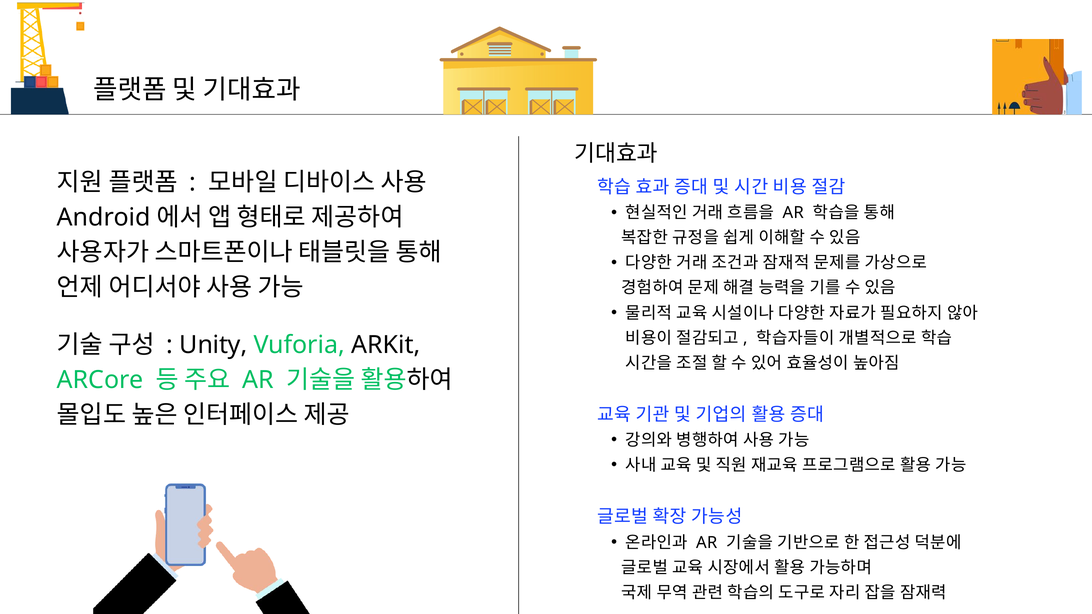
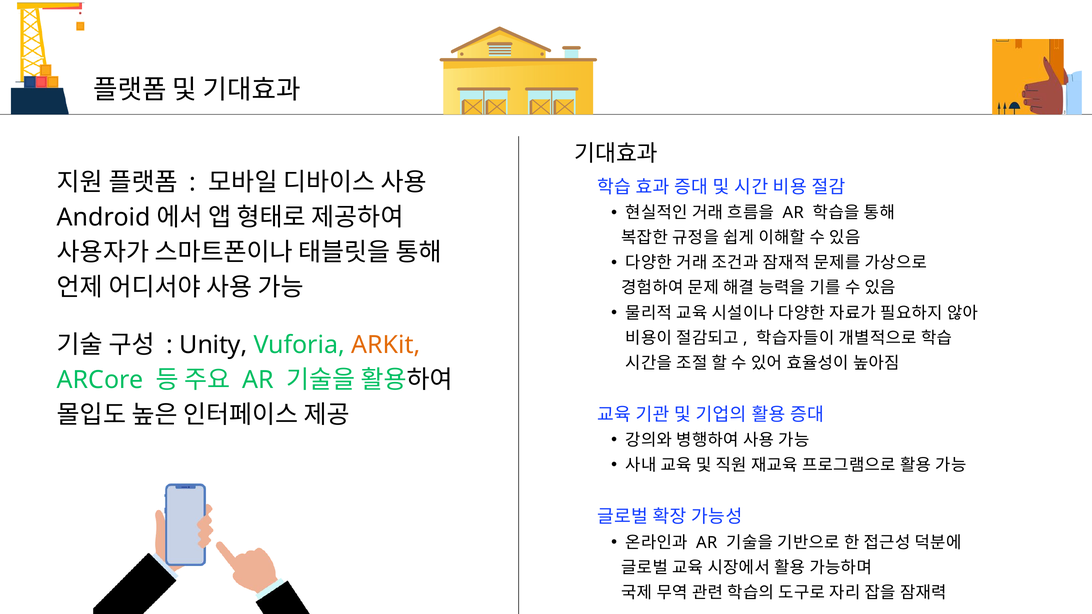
ARKit colour: black -> orange (386, 345)
